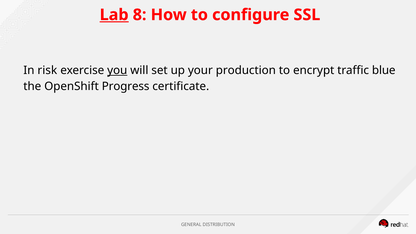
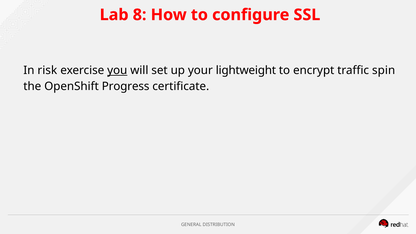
Lab underline: present -> none (114, 15)
production: production -> lightweight (246, 70)
blue: blue -> spin (384, 70)
